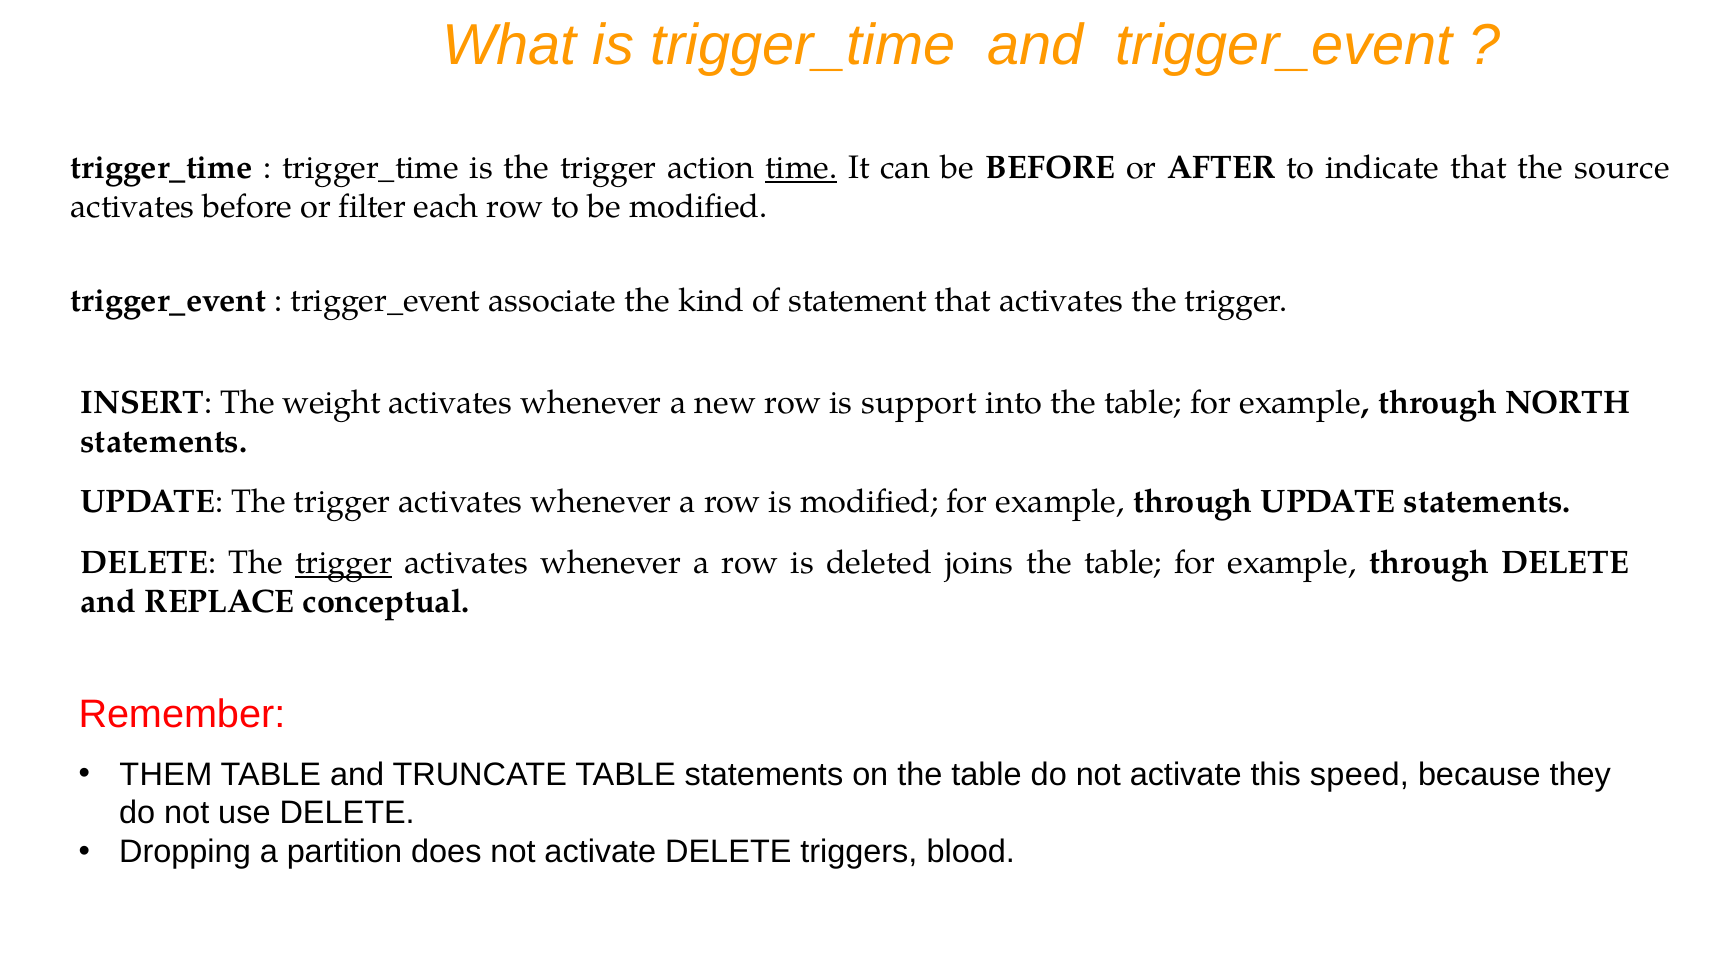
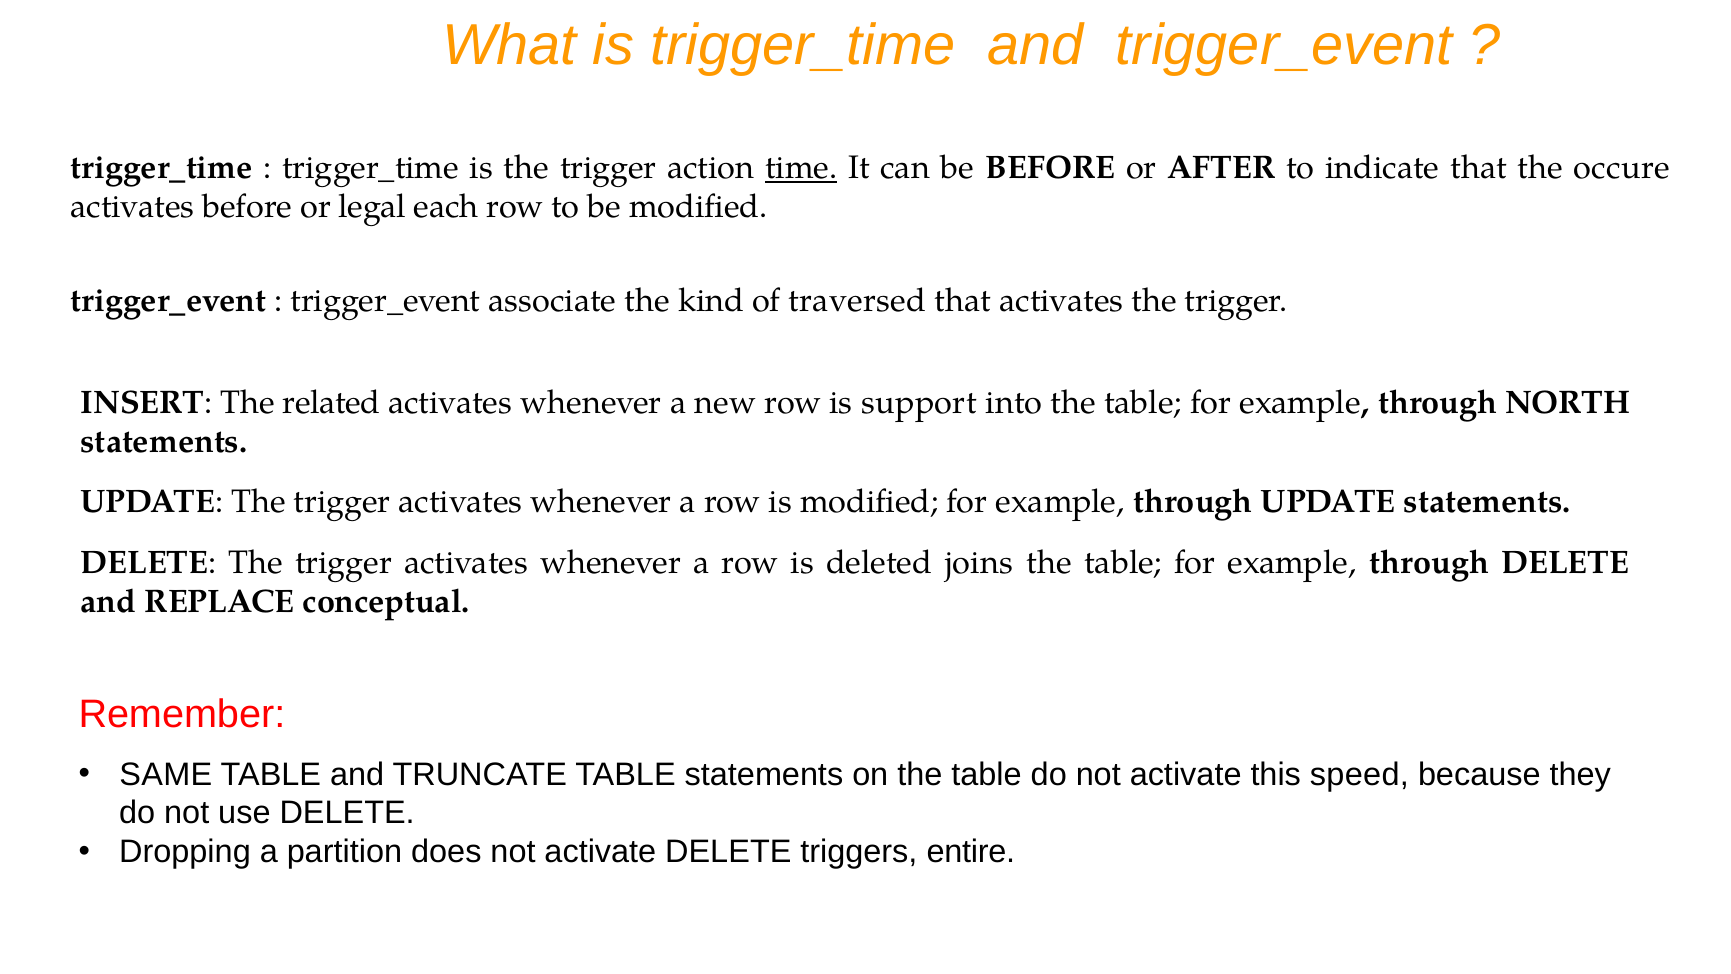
source: source -> occure (1622, 168)
filter: filter -> legal (372, 207)
statement: statement -> traversed (858, 300)
weight: weight -> related (332, 402)
trigger underline: present -> none (344, 563)
THEM: THEM -> SAME (166, 774)
blood: blood -> entire (971, 852)
